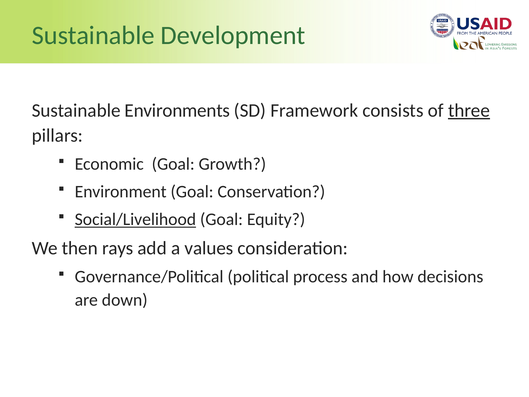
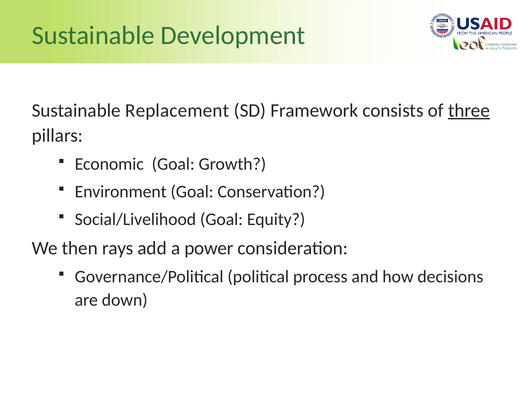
Environments: Environments -> Replacement (177, 110)
Social/Livelihood underline: present -> none (135, 219)
values: values -> power (209, 248)
